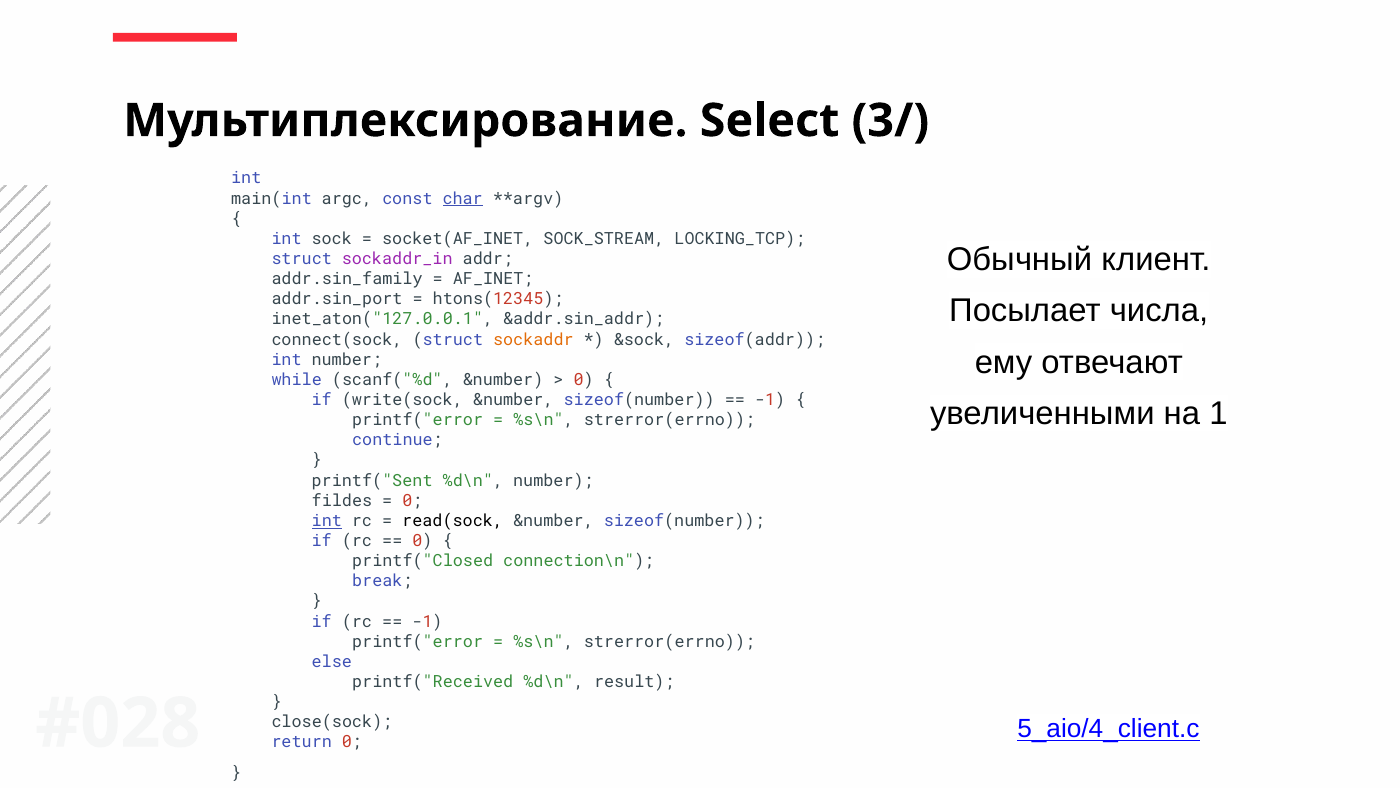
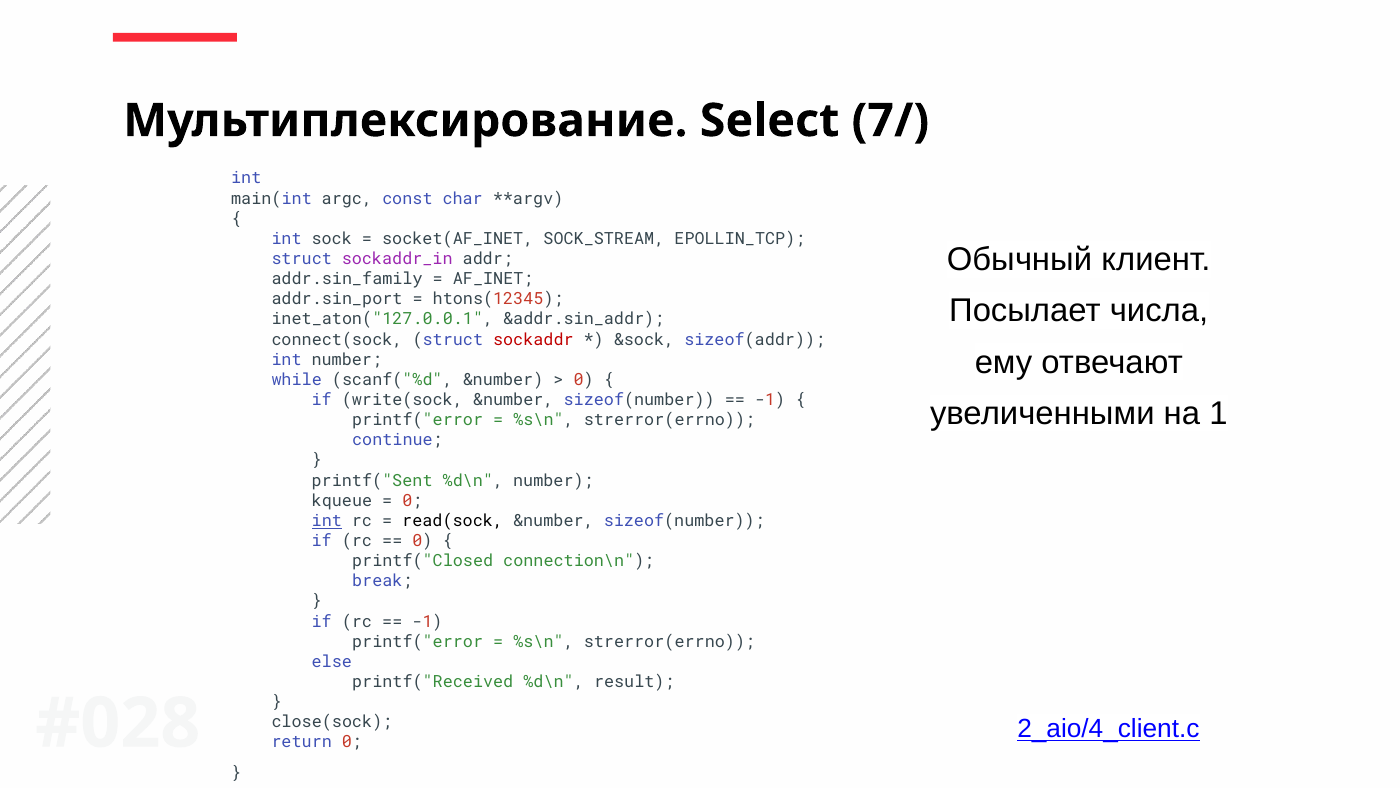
3/: 3/ -> 7/ (890, 121)
char underline: present -> none (463, 198)
LOCKING_TCP: LOCKING_TCP -> EPOLLIN_TCP (740, 239)
sockaddr colour: orange -> red (533, 339)
fildes: fildes -> kqueue (342, 500)
5_aio/4_client.c: 5_aio/4_client.c -> 2_aio/4_client.c (1108, 728)
